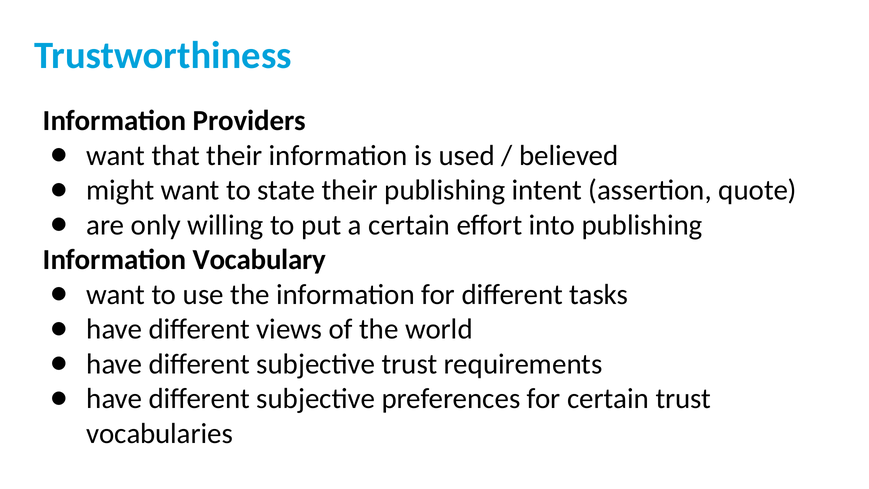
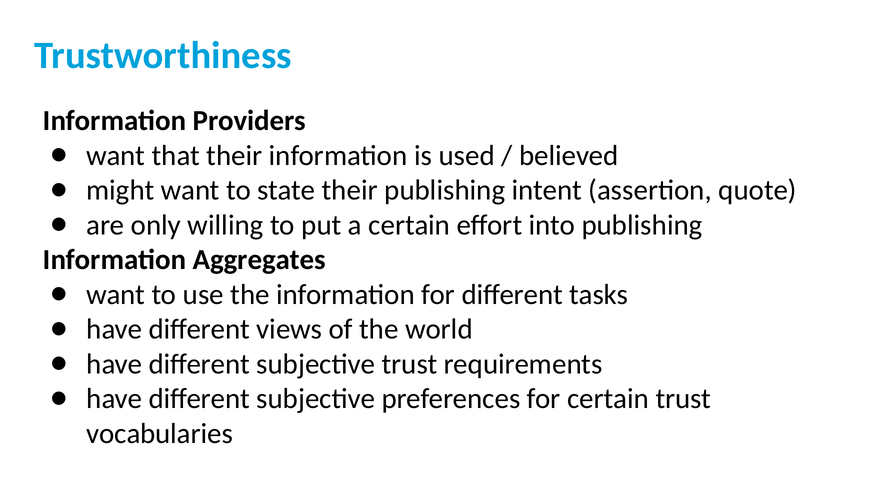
Vocabulary: Vocabulary -> Aggregates (259, 260)
